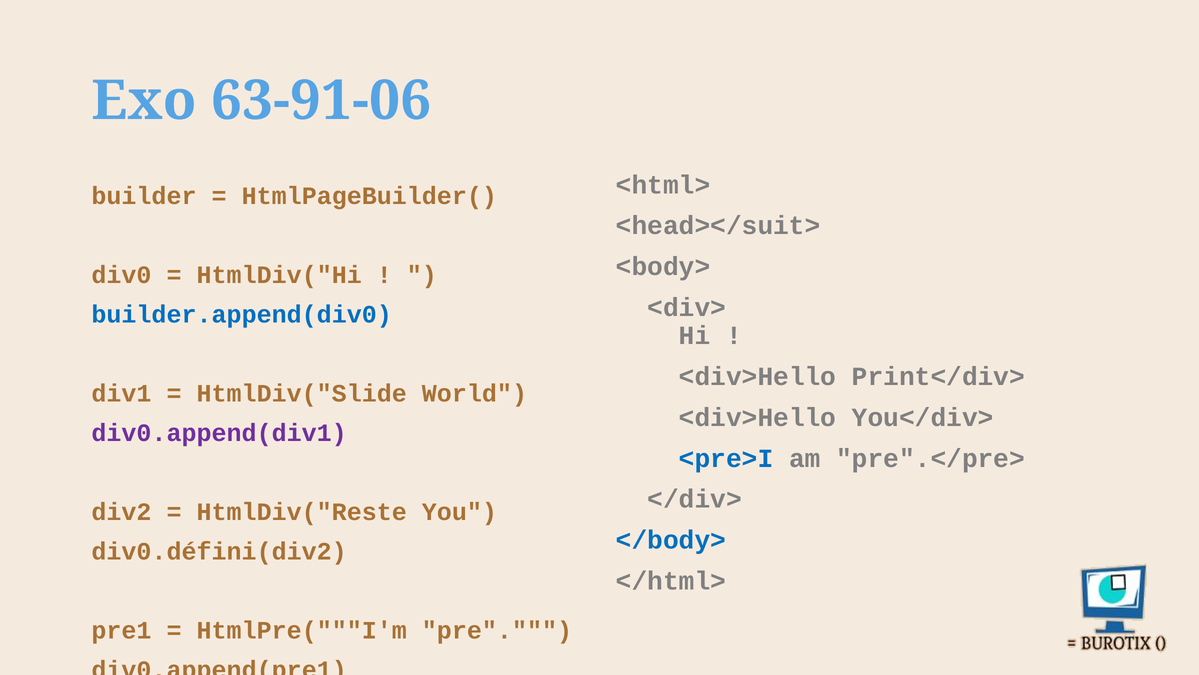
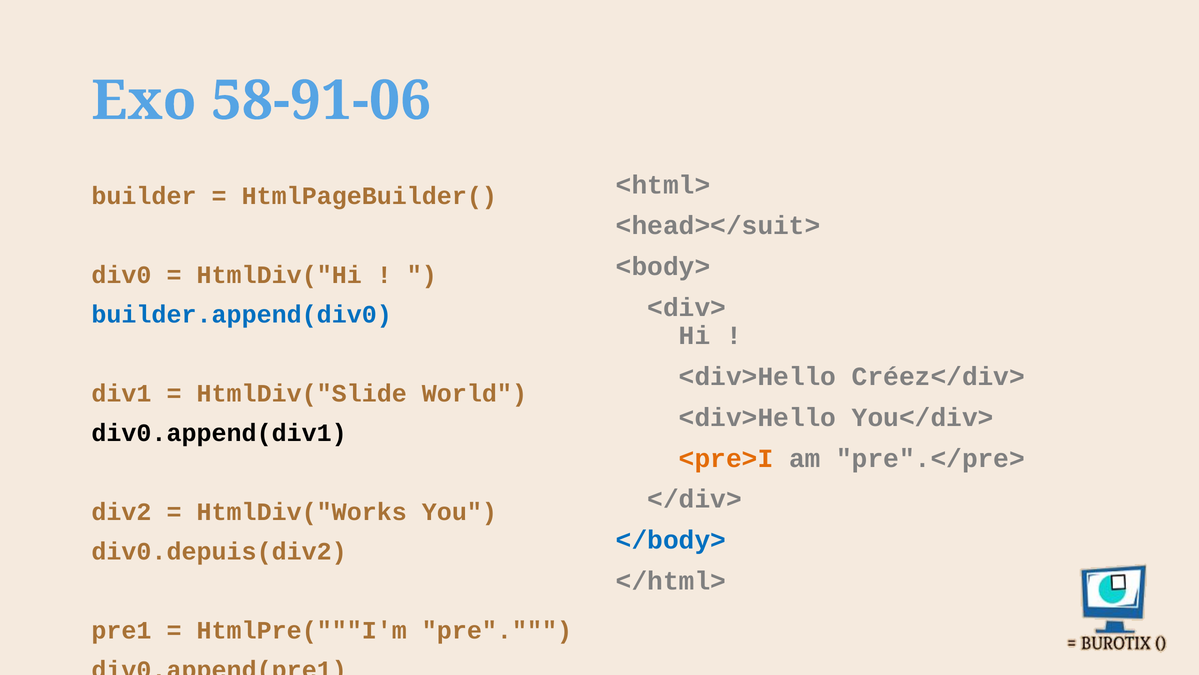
63-91-06: 63-91-06 -> 58-91-06 (321, 101)
Print</div>: Print</div> -> Créez</div> (938, 376)
div0.append(div1 colour: purple -> black (219, 432)
<pre>I colour: blue -> orange (726, 458)
HtmlDiv("Reste: HtmlDiv("Reste -> HtmlDiv("Works (302, 511)
div0.défini(div2: div0.défini(div2 -> div0.depuis(div2 (219, 551)
